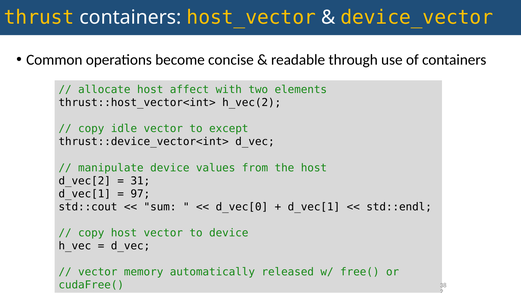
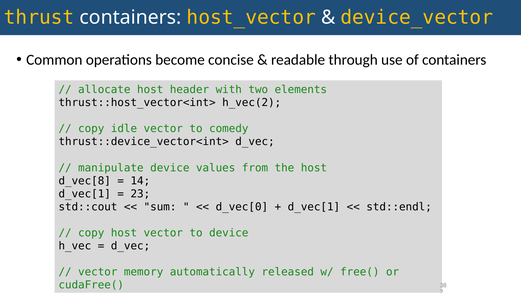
affect: affect -> header (189, 90)
except: except -> comedy (229, 129)
d_vec[2: d_vec[2 -> d_vec[8 (85, 181)
31: 31 -> 14 (140, 181)
97: 97 -> 23 (140, 194)
